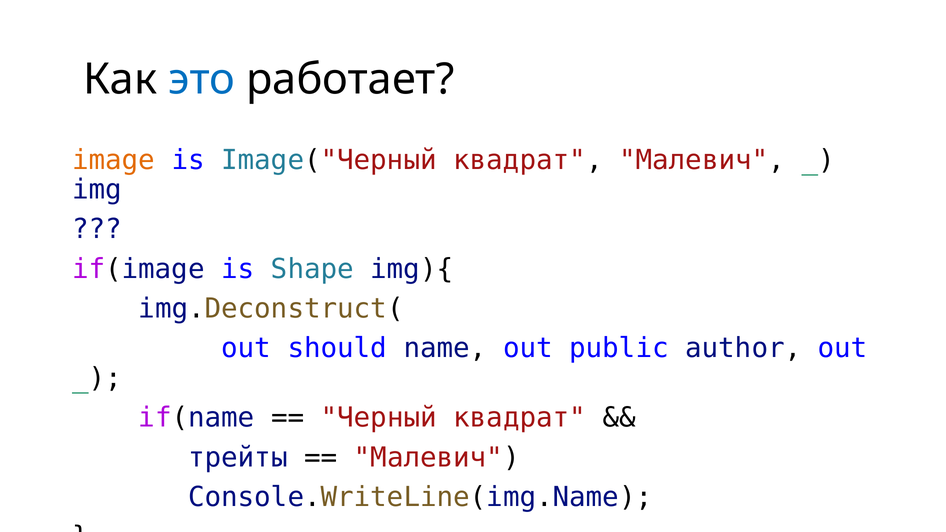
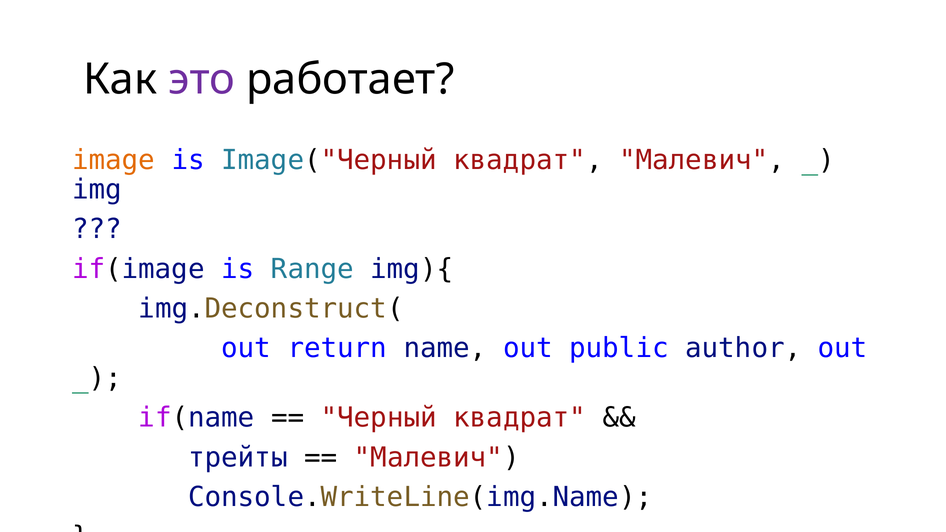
это colour: blue -> purple (202, 79)
Shape: Shape -> Range (312, 269)
should: should -> return (337, 348)
